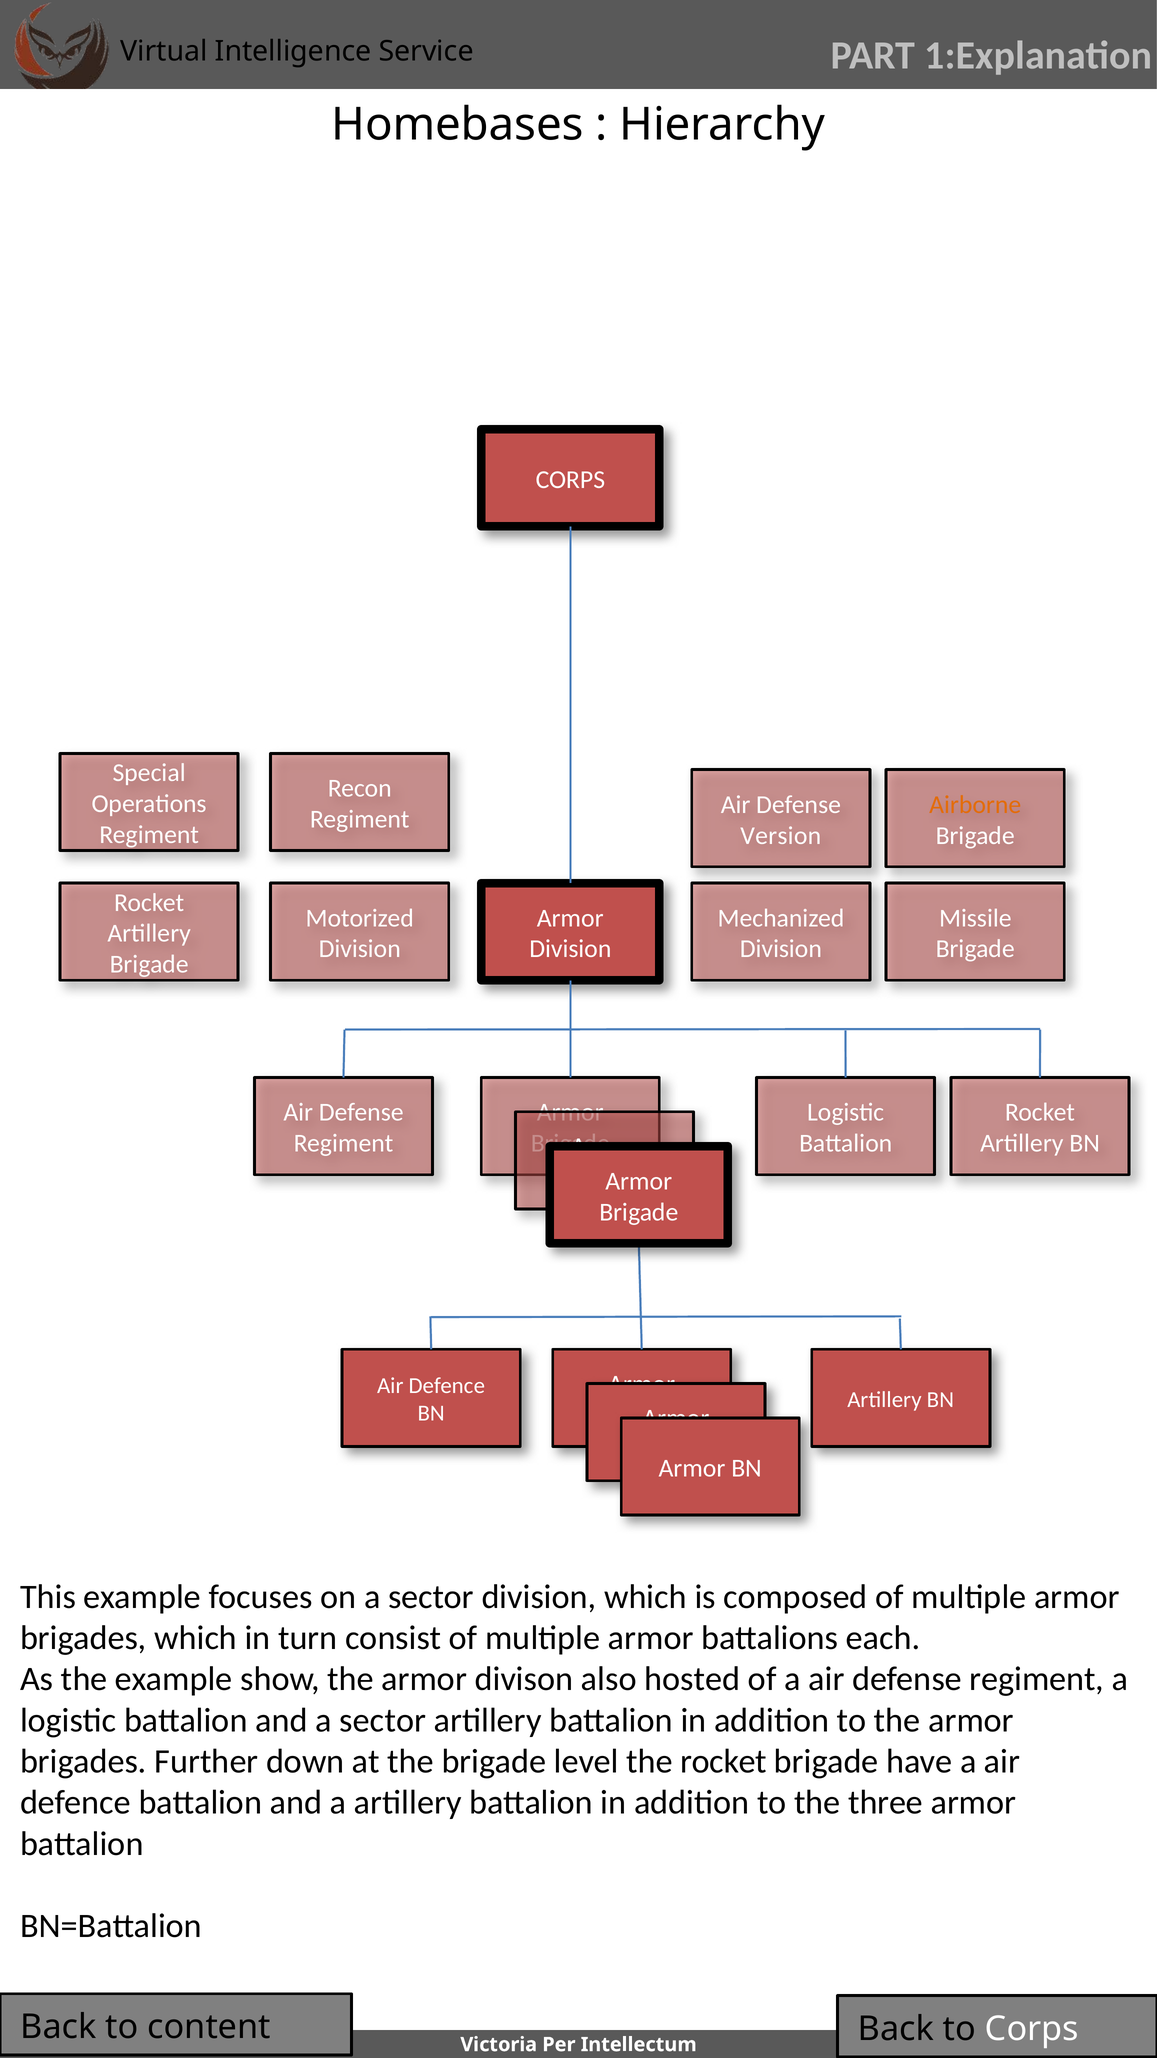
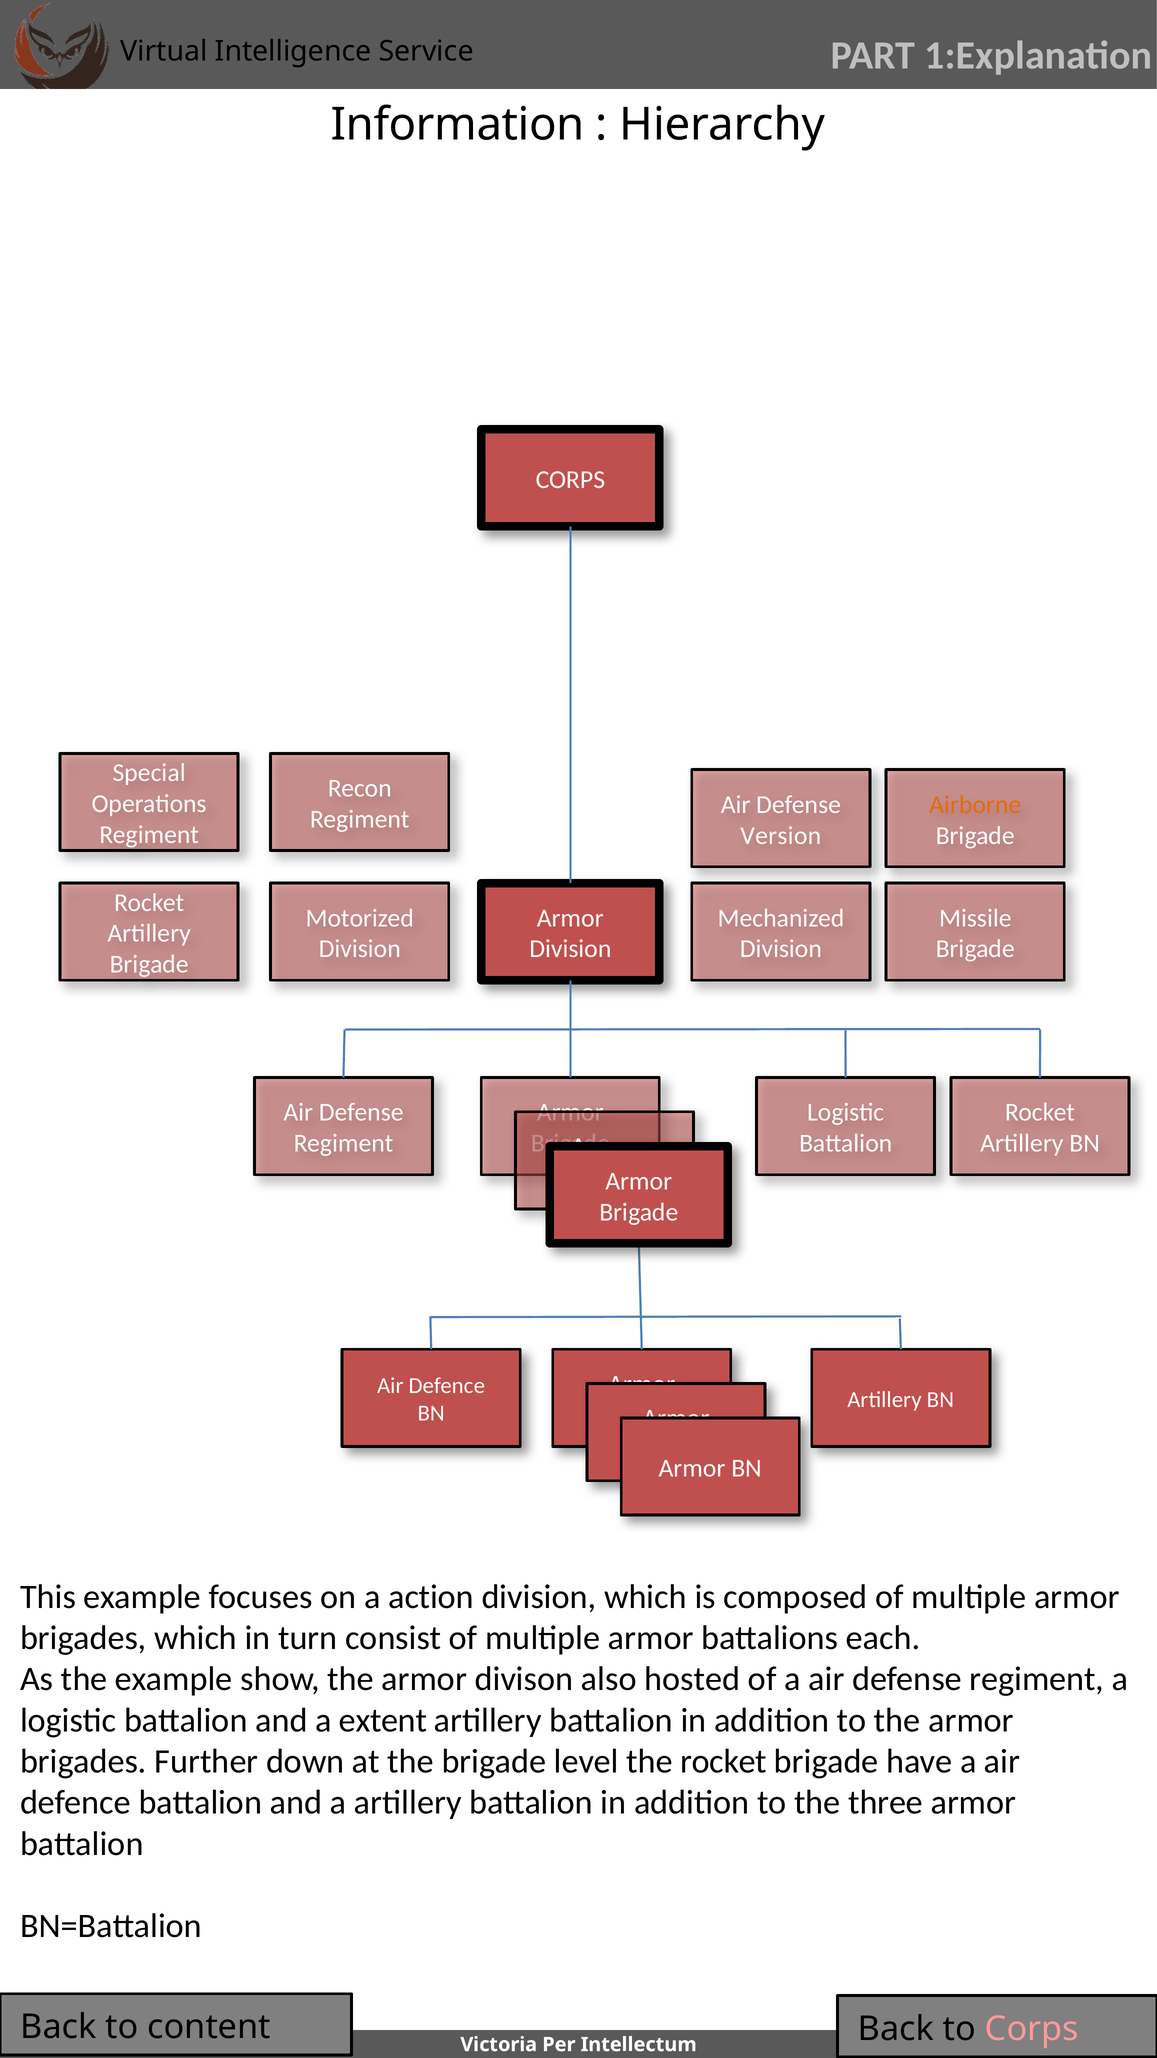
Homebases: Homebases -> Information (458, 125)
on a sector: sector -> action (431, 1596)
and a sector: sector -> extent (383, 1719)
Corps colour: white -> pink (1032, 2028)
